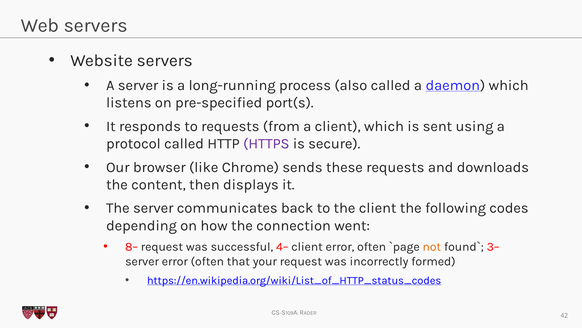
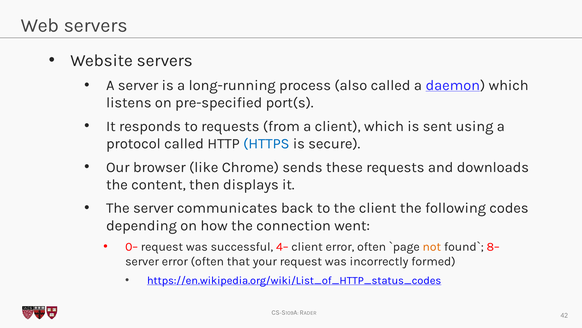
HTTPS colour: purple -> blue (266, 143)
8–: 8– -> 0– (132, 246)
3–: 3– -> 8– (493, 246)
